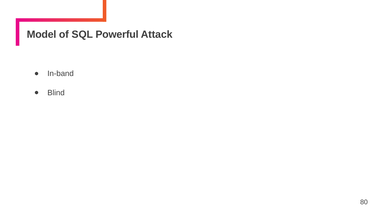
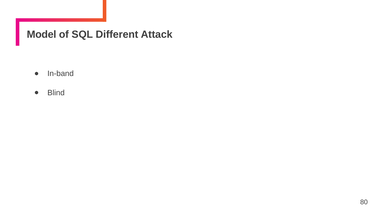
Powerful: Powerful -> Different (117, 34)
